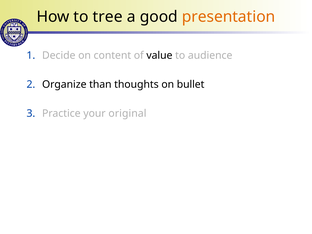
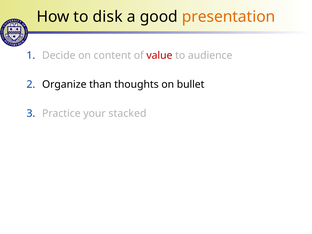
tree: tree -> disk (108, 17)
value colour: black -> red (159, 55)
original: original -> stacked (127, 114)
